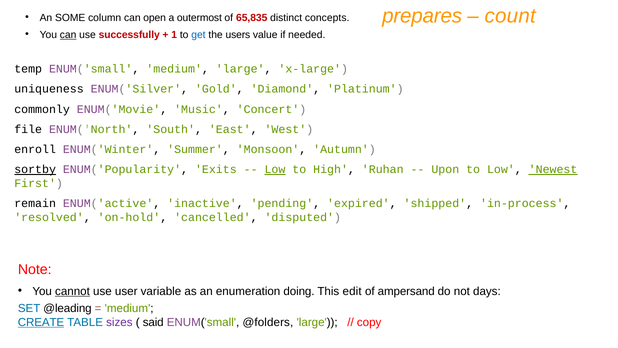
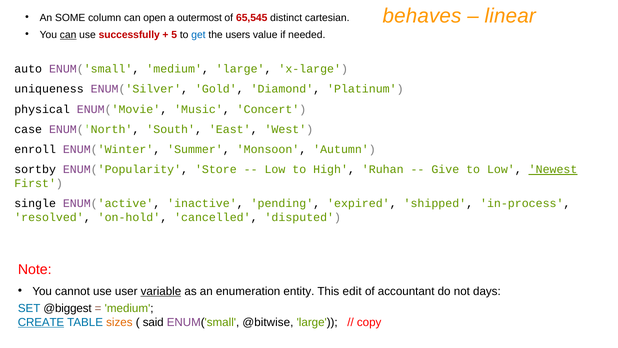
prepares: prepares -> behaves (422, 16)
count: count -> linear (510, 16)
65,835: 65,835 -> 65,545 (252, 18)
concepts: concepts -> cartesian (327, 18)
1: 1 -> 5 (174, 35)
temp: temp -> auto (28, 69)
commonly: commonly -> physical (42, 109)
file: file -> case (28, 129)
sortby underline: present -> none (35, 169)
Exits: Exits -> Store (216, 169)
Low underline: present -> none (275, 169)
Upon: Upon -> Give (445, 169)
remain: remain -> single (35, 203)
cannot underline: present -> none (72, 291)
variable underline: none -> present (161, 291)
doing: doing -> entity (299, 291)
ampersand: ampersand -> accountant (406, 291)
@leading: @leading -> @biggest (68, 308)
sizes colour: purple -> orange (119, 322)
@folders: @folders -> @bitwise (268, 322)
